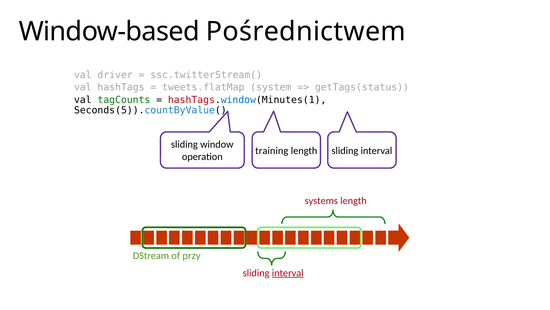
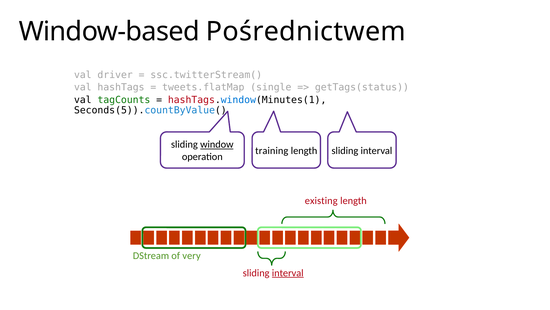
system: system -> single (271, 87)
window underline: none -> present (217, 144)
systems: systems -> existing (321, 200)
przy: przy -> very (192, 255)
